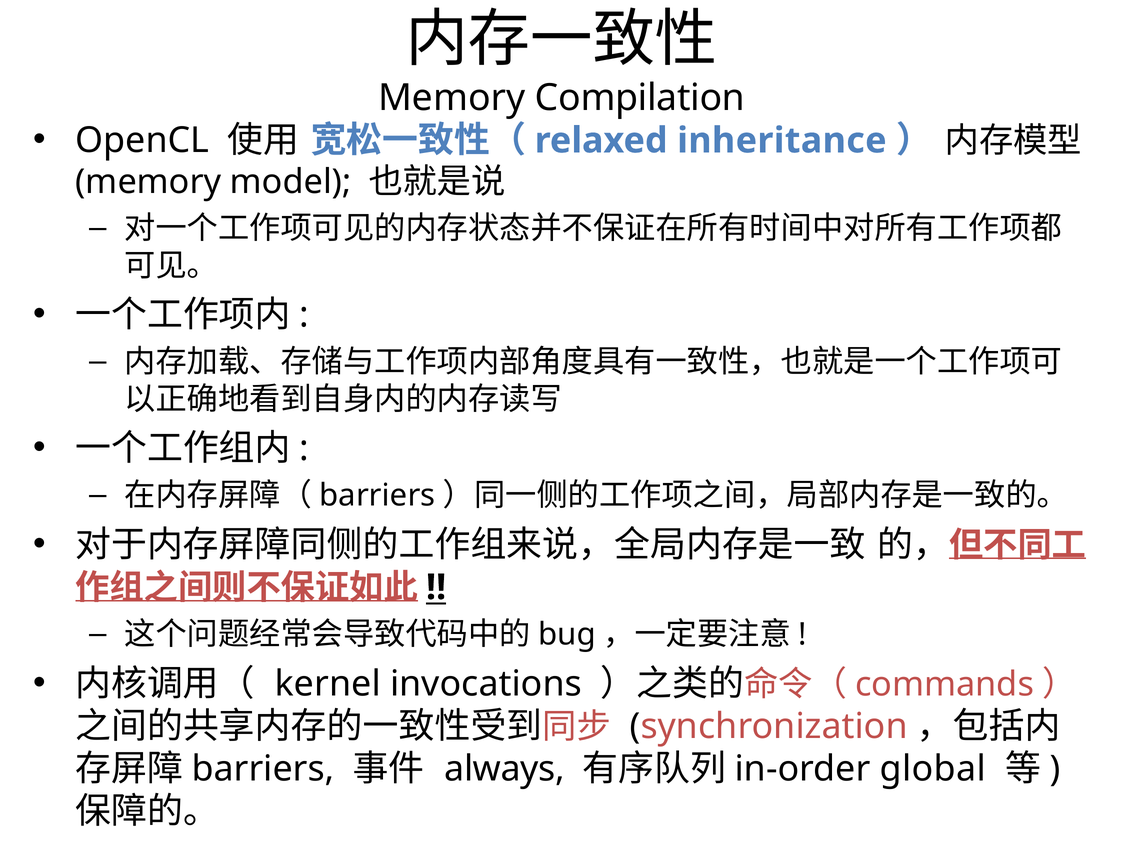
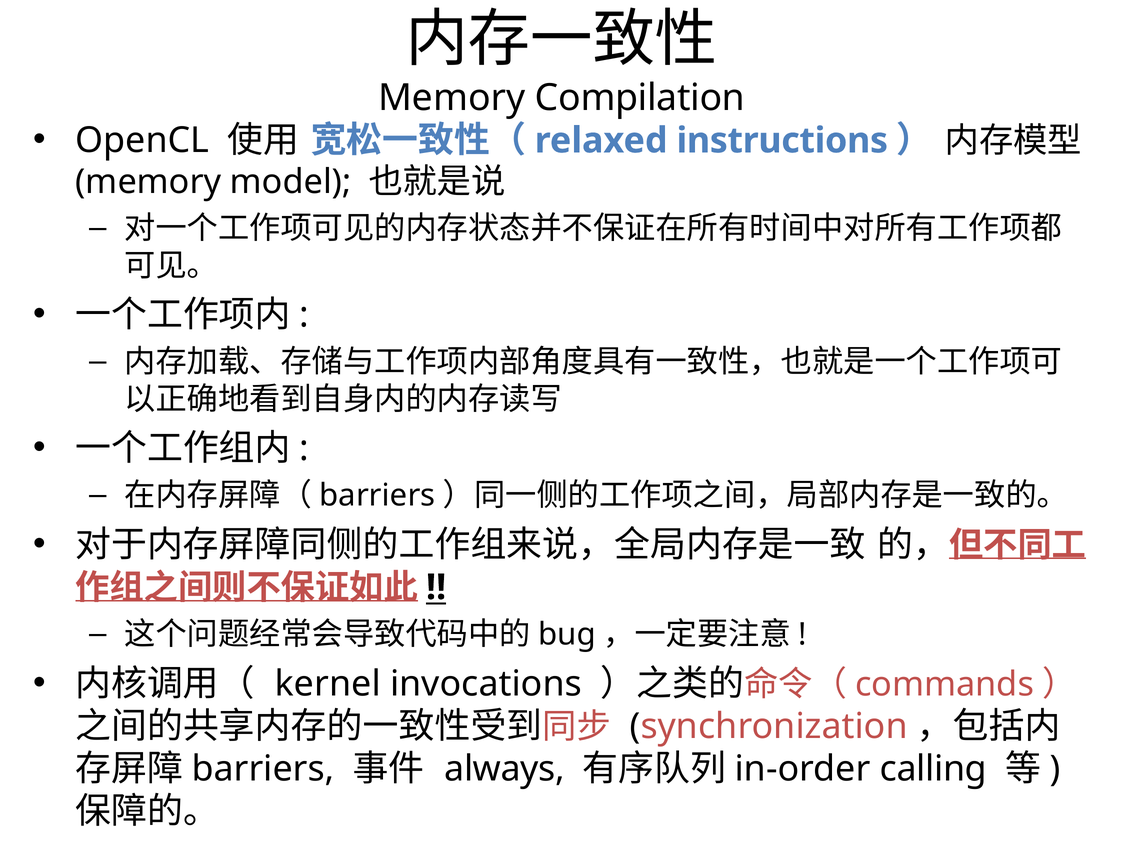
inheritance: inheritance -> instructions (782, 141)
global: global -> calling (933, 769)
